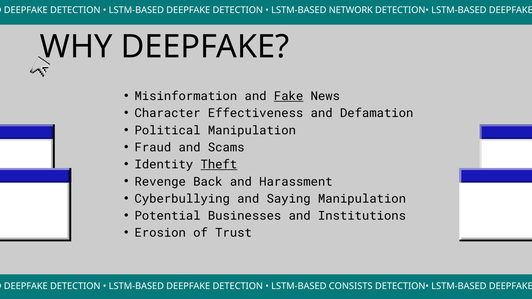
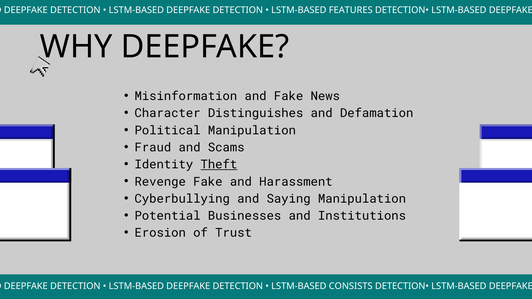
NETWORK: NETWORK -> FEATURES (351, 10)
Fake underline: present -> none (289, 96)
Effectiveness: Effectiveness -> Distinguishes (256, 113)
Revenge Back: Back -> Fake (208, 182)
